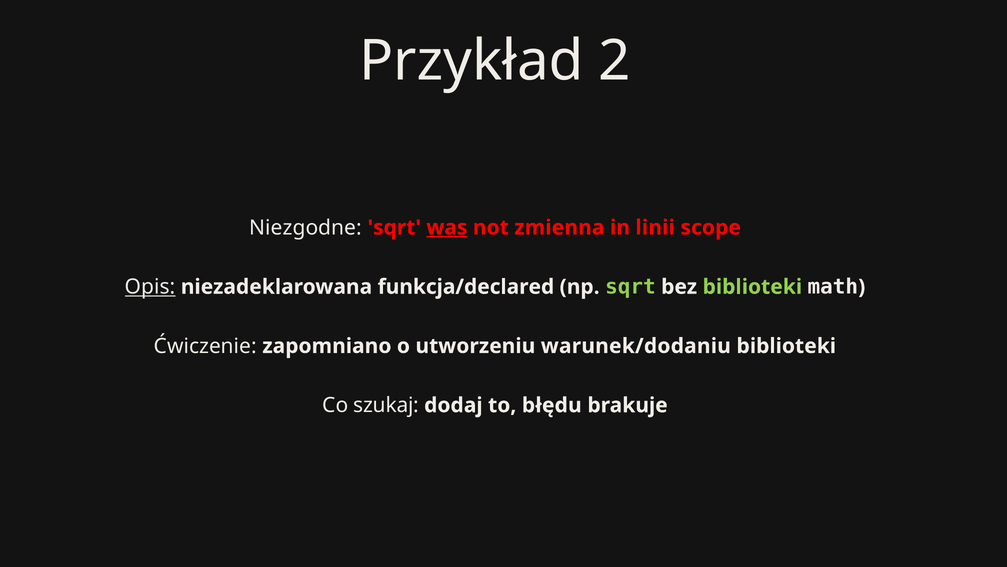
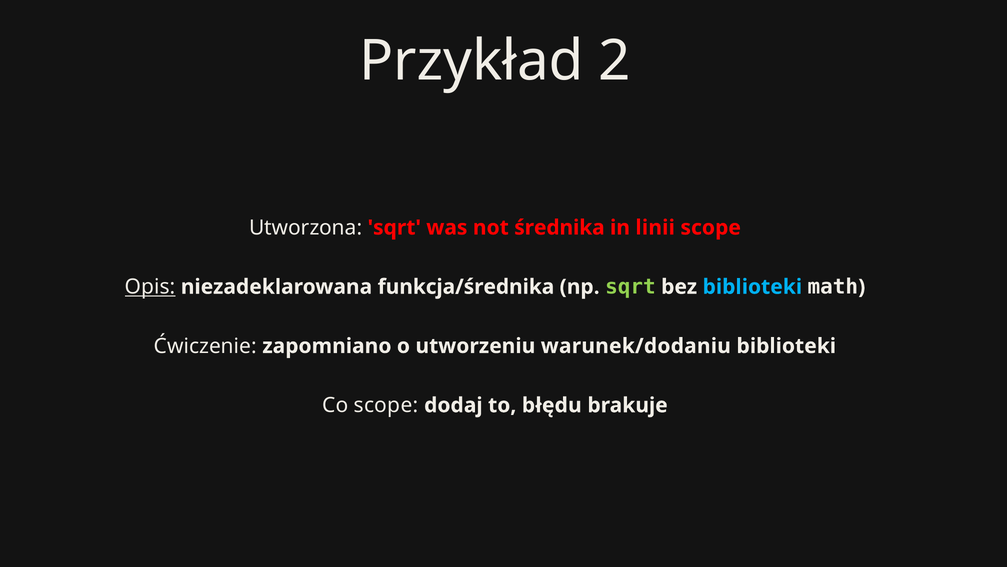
Niezgodne: Niezgodne -> Utworzona (306, 227)
was underline: present -> none (447, 227)
zmienna: zmienna -> średnika (559, 227)
funkcja/declared: funkcja/declared -> funkcja/średnika (466, 287)
biblioteki colour: light green -> light blue (752, 287)
Co szukaj: szukaj -> scope (386, 405)
